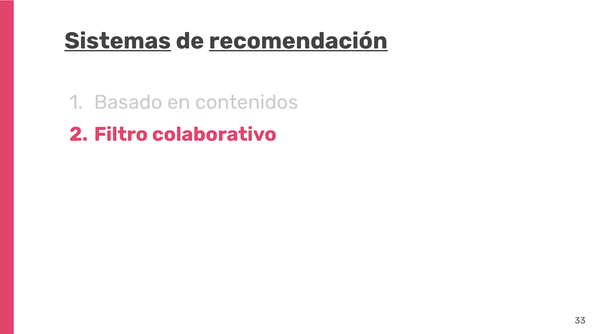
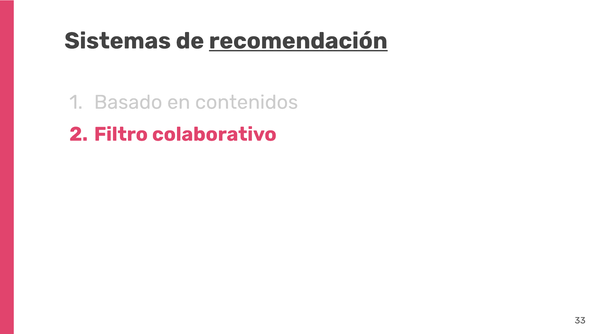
Sistemas underline: present -> none (118, 41)
